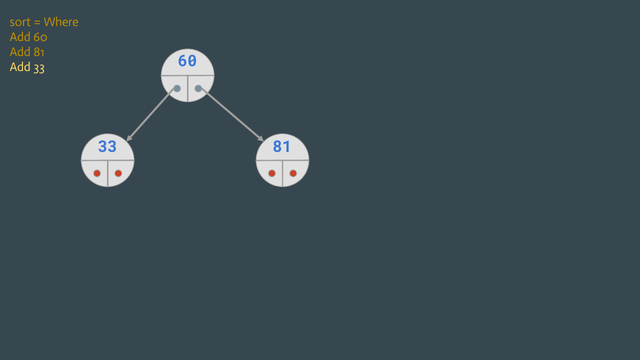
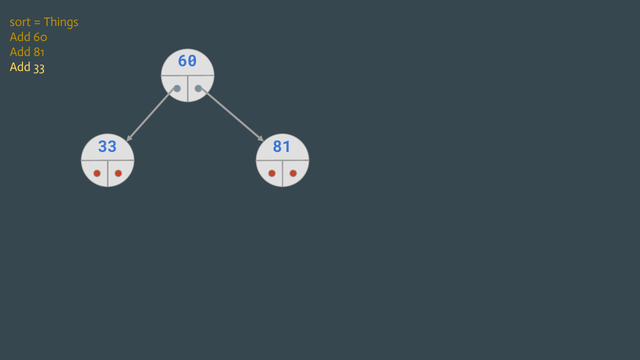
Where: Where -> Things (61, 22)
